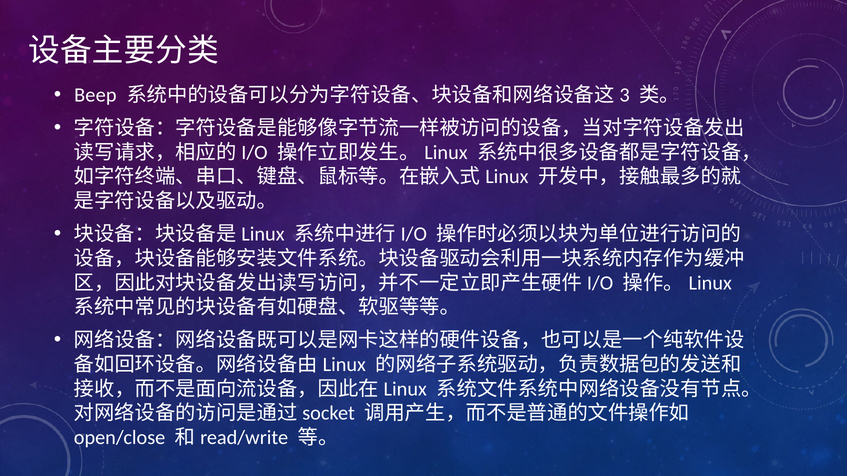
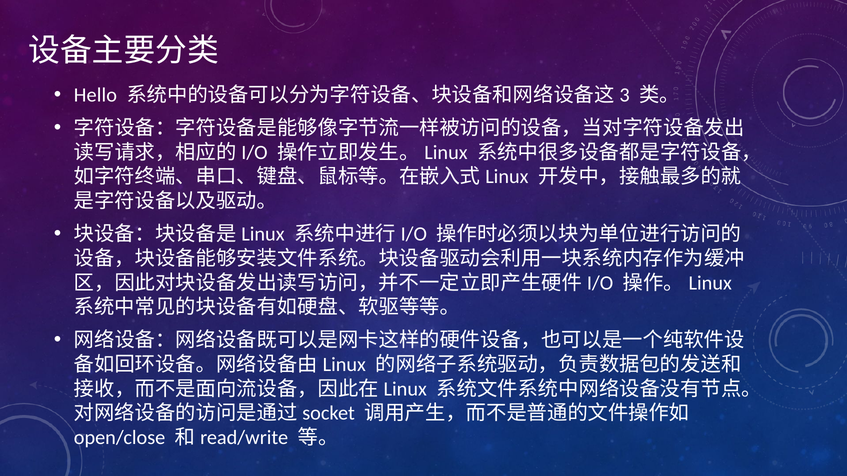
Beep: Beep -> Hello (95, 95)
